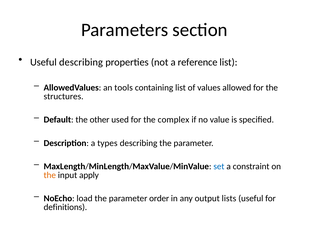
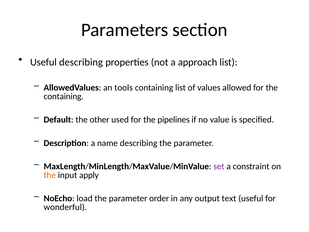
reference: reference -> approach (198, 62)
structures: structures -> containing (64, 96)
complex: complex -> pipelines (174, 120)
types: types -> name (107, 143)
set colour: blue -> purple (219, 166)
lists: lists -> text (229, 198)
definitions: definitions -> wonderful (65, 207)
